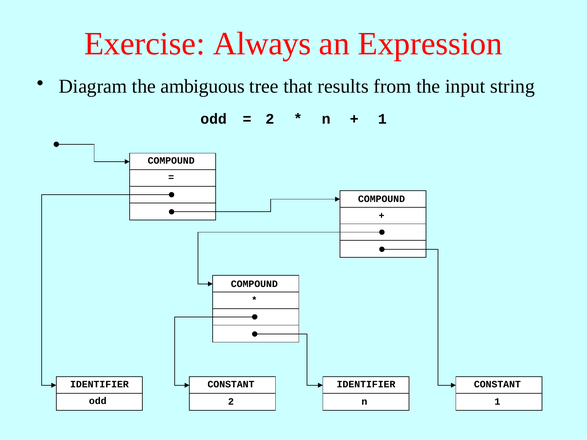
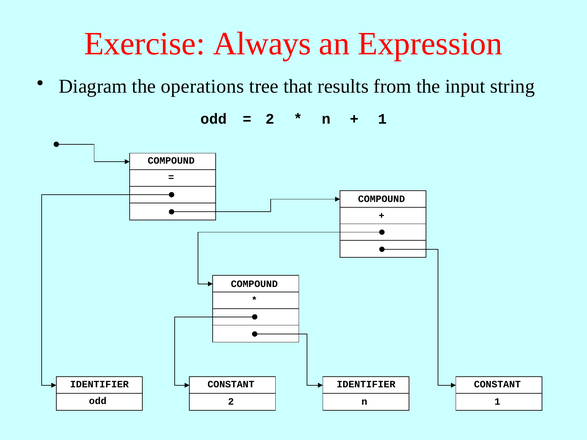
ambiguous: ambiguous -> operations (203, 87)
